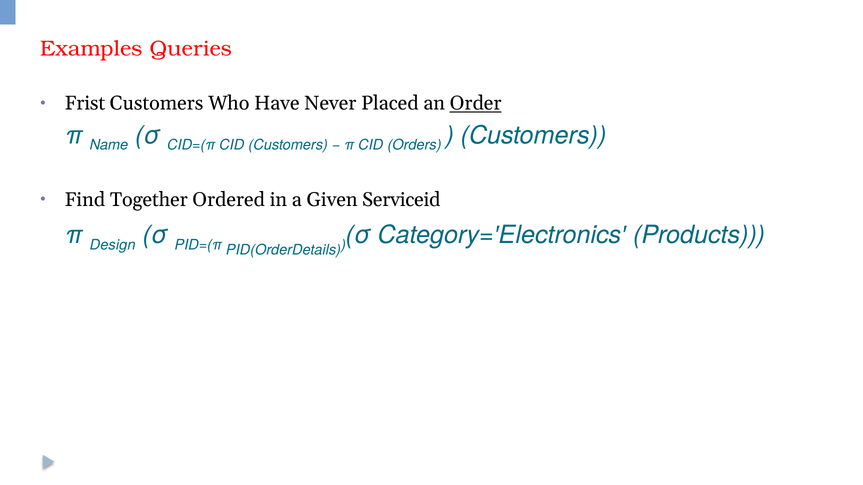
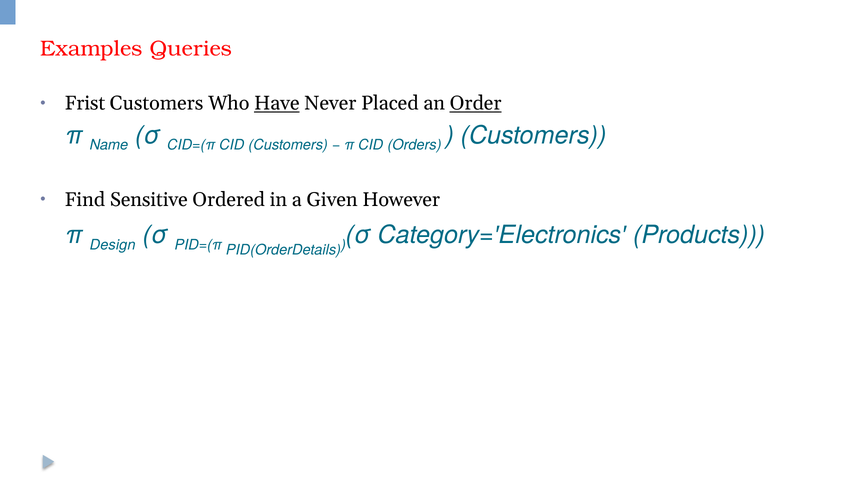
Have underline: none -> present (277, 104)
Together: Together -> Sensitive (149, 200)
Serviceid: Serviceid -> However (401, 200)
